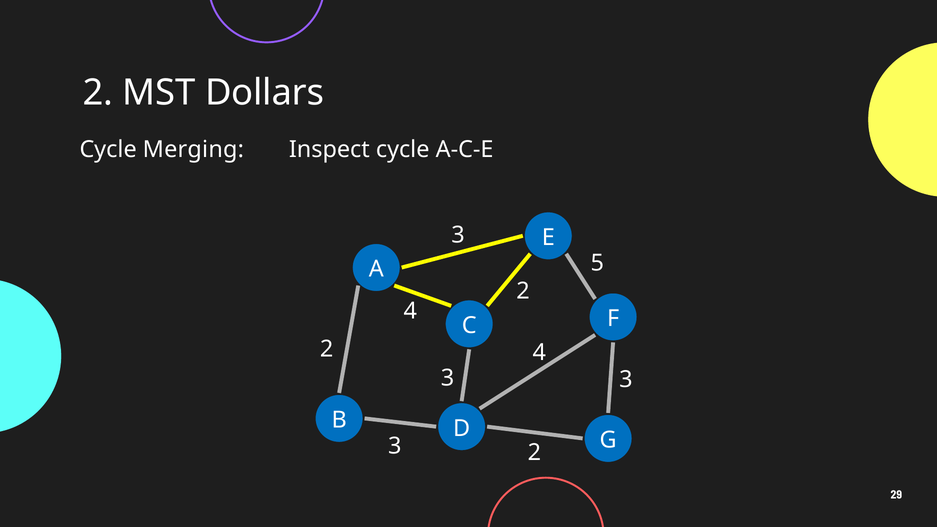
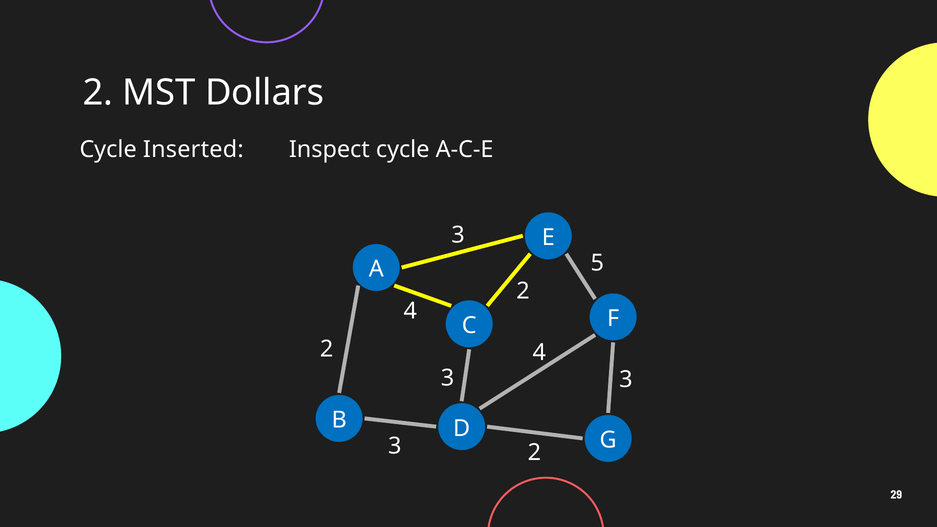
Merging: Merging -> Inserted (193, 149)
